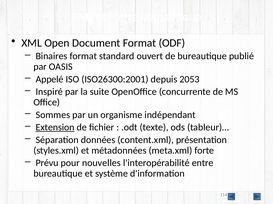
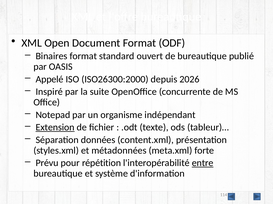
ISO26300:2001: ISO26300:2001 -> ISO26300:2000 (115, 79)
2053: 2053 -> 2026 (190, 79)
Sommes: Sommes -> Notepad (53, 115)
nouvelles: nouvelles -> répétition (101, 164)
entre underline: none -> present (203, 164)
